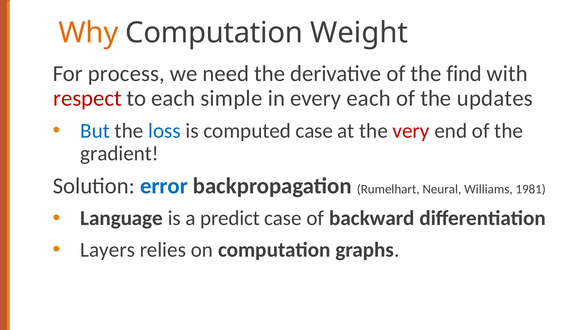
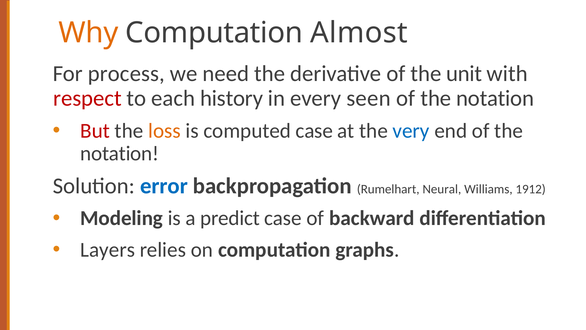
Weight: Weight -> Almost (359, 33)
find: find -> unit (464, 74)
simple: simple -> history (232, 98)
every each: each -> seen (369, 98)
updates: updates -> notation (495, 98)
But colour: blue -> red (95, 131)
loss colour: blue -> orange (164, 131)
very colour: red -> blue (411, 131)
gradient: gradient -> notation (120, 153)
1981: 1981 -> 1912 (531, 189)
Language: Language -> Modeling (122, 218)
